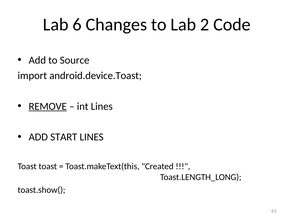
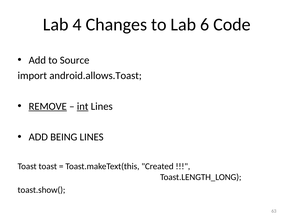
6: 6 -> 4 (77, 25)
2: 2 -> 6 (205, 25)
android.device.Toast: android.device.Toast -> android.allows.Toast (96, 75)
int underline: none -> present (83, 106)
START: START -> BEING (64, 137)
